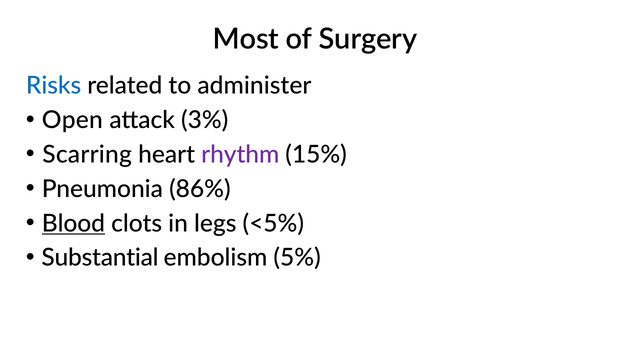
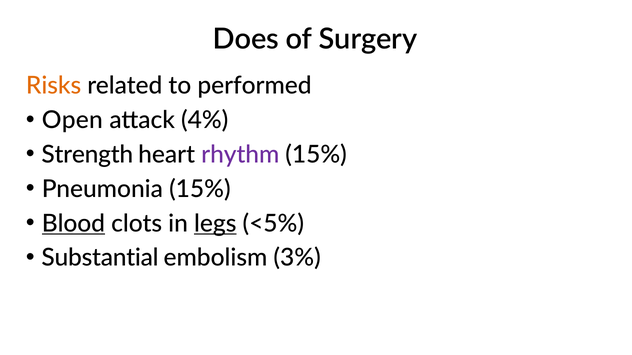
Most: Most -> Does (246, 39)
Risks colour: blue -> orange (54, 86)
administer: administer -> performed (255, 86)
3%: 3% -> 4% (205, 120)
Scarring: Scarring -> Strength (87, 155)
Pneumonia 86%: 86% -> 15% (200, 189)
legs underline: none -> present (215, 224)
5%: 5% -> 3% (297, 258)
